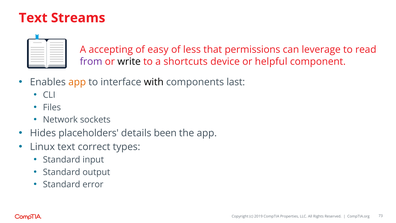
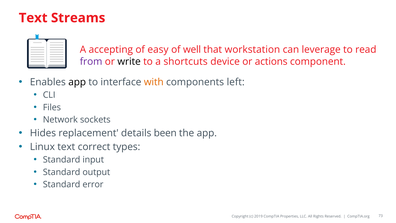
less: less -> well (192, 50)
permissions: permissions -> workstation (252, 50)
helpful: helpful -> actions (271, 61)
app colour: orange -> black (77, 82)
with colour: black -> orange (154, 82)
last: last -> left (236, 82)
placeholders: placeholders -> replacement (89, 133)
